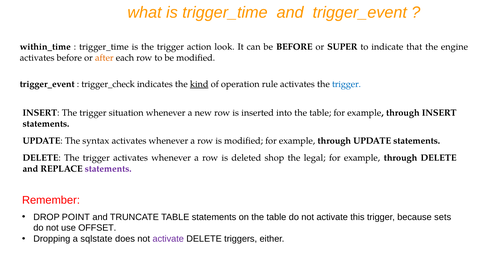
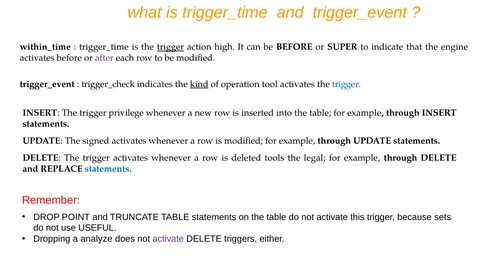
trigger underline: none -> present (170, 47)
look: look -> high (225, 47)
after colour: orange -> purple (104, 58)
rule: rule -> tool (270, 84)
situation: situation -> privilege (126, 113)
syntax: syntax -> signed (96, 141)
shop: shop -> tools (274, 158)
statements colour: purple -> blue (108, 169)
OFFSET: OFFSET -> USEFUL (97, 228)
sqlstate: sqlstate -> analyze (96, 239)
